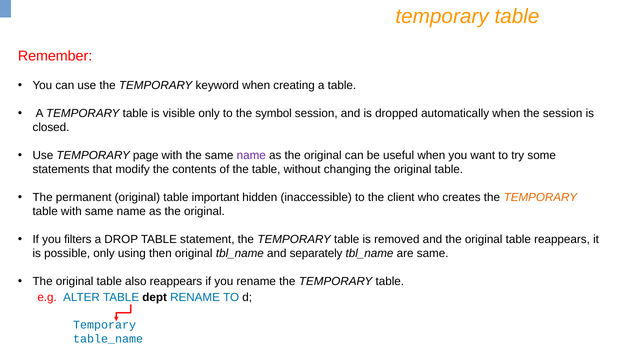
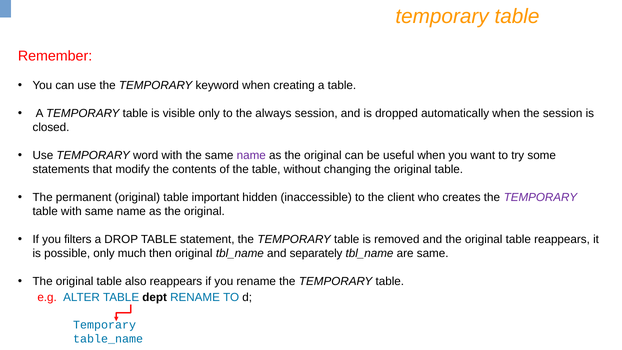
symbol: symbol -> always (273, 114)
page: page -> word (146, 156)
TEMPORARY colour: orange -> purple (540, 198)
using: using -> much (132, 253)
